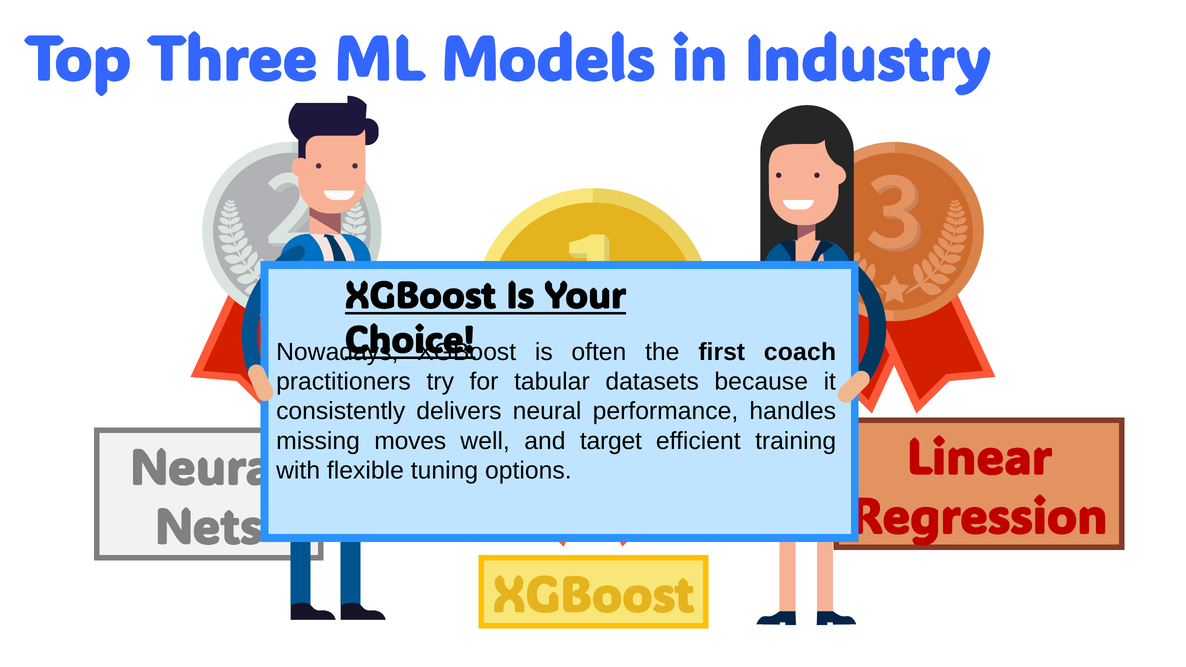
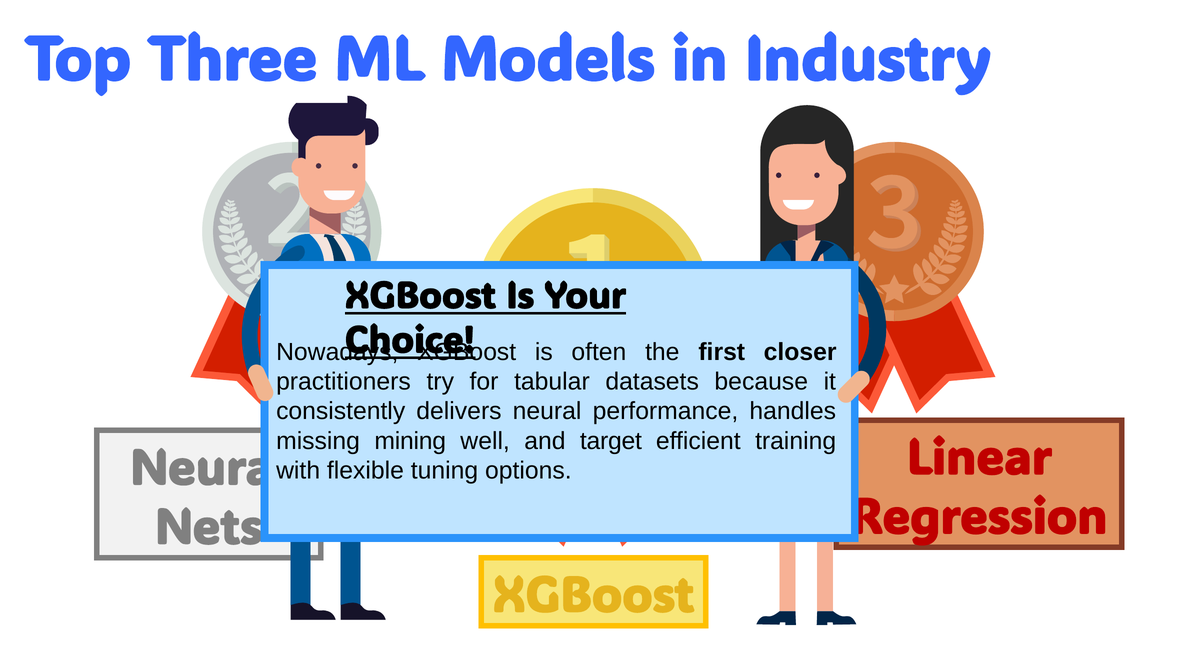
coach: coach -> closer (800, 352)
moves: moves -> mining (410, 441)
